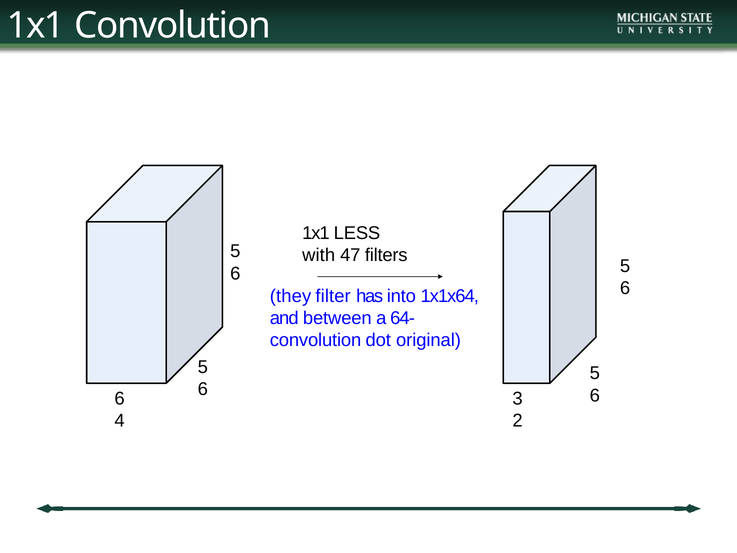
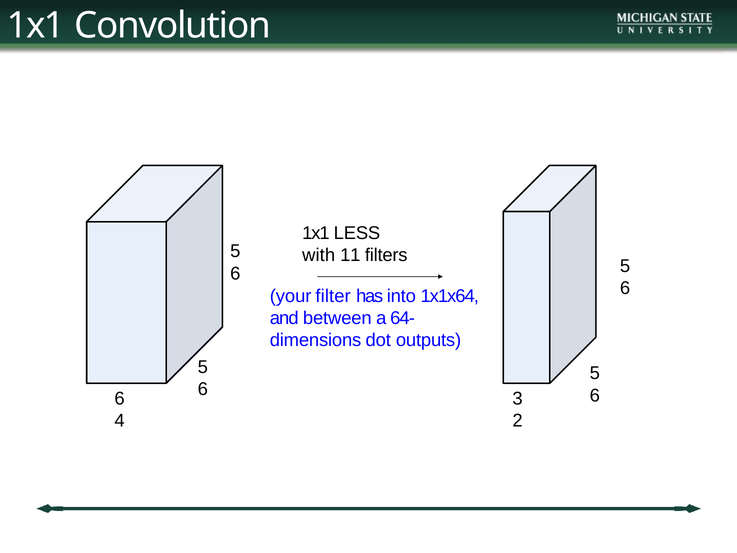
47: 47 -> 11 (350, 255)
they: they -> your (291, 296)
convolution: convolution -> dimensions (316, 340)
original: original -> outputs (429, 340)
